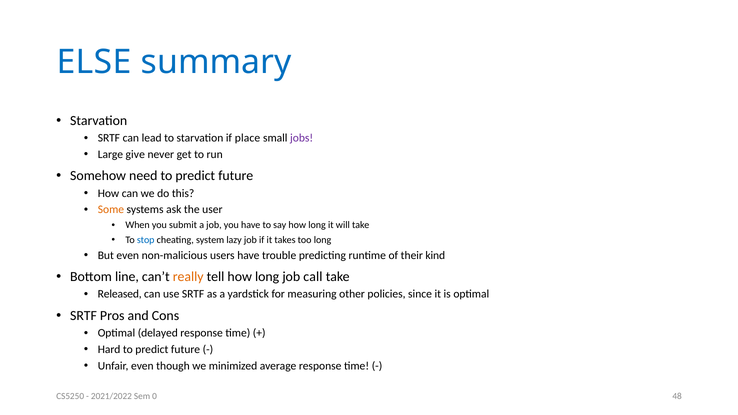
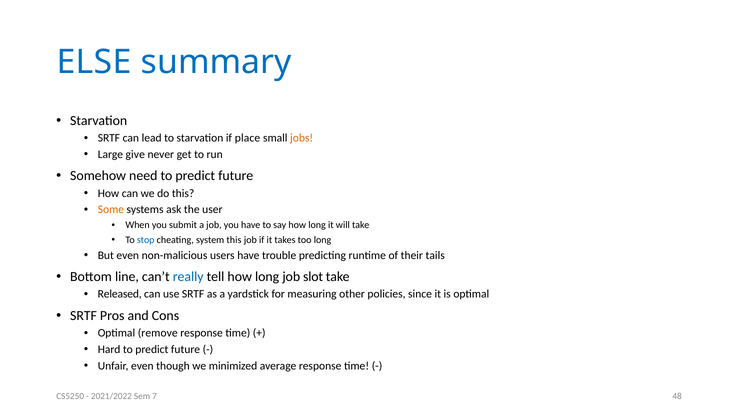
jobs colour: purple -> orange (302, 138)
system lazy: lazy -> this (234, 240)
kind: kind -> tails (435, 255)
really colour: orange -> blue (188, 277)
call: call -> slot (313, 277)
delayed: delayed -> remove (158, 333)
0: 0 -> 7 (155, 396)
